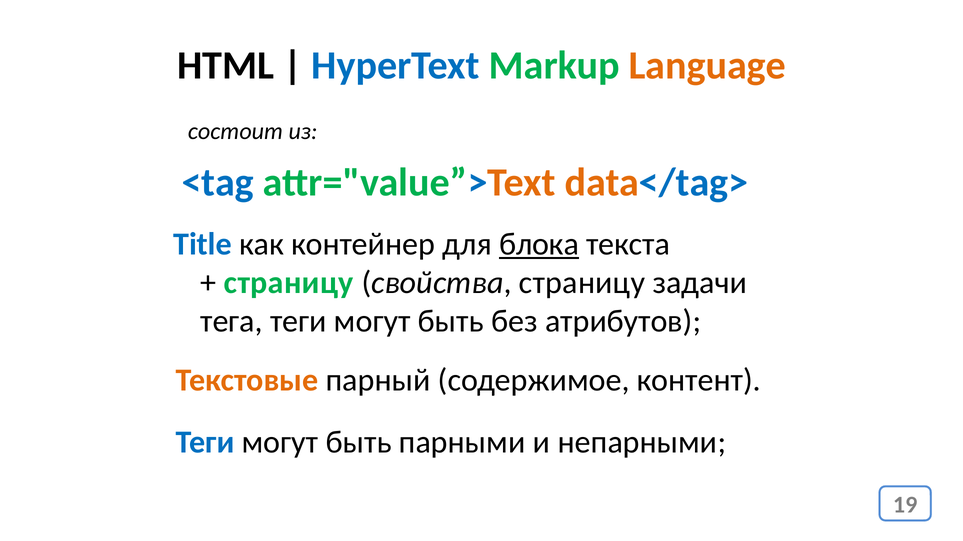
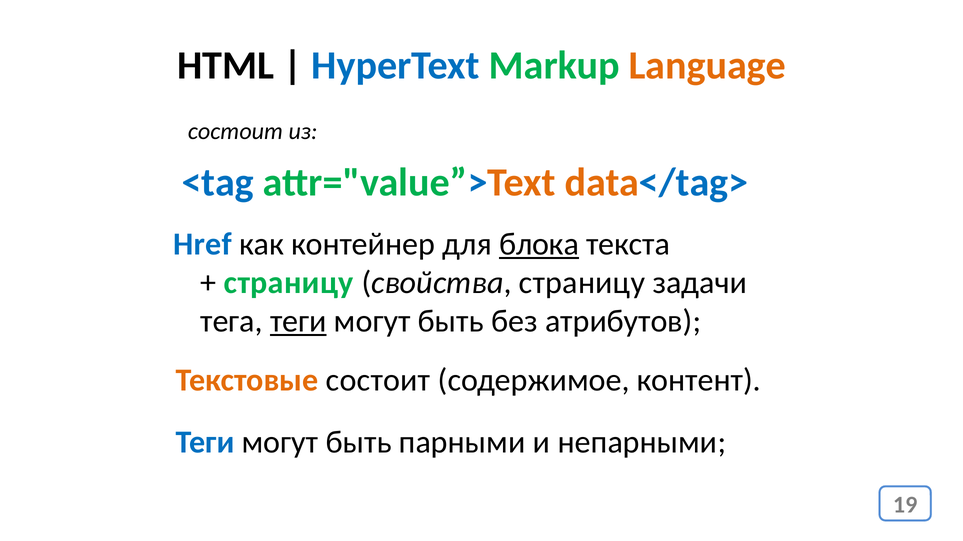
Title: Title -> Href (202, 245)
теги underline: none -> present (298, 322)
Текстовые парный: парный -> состоит (378, 381)
